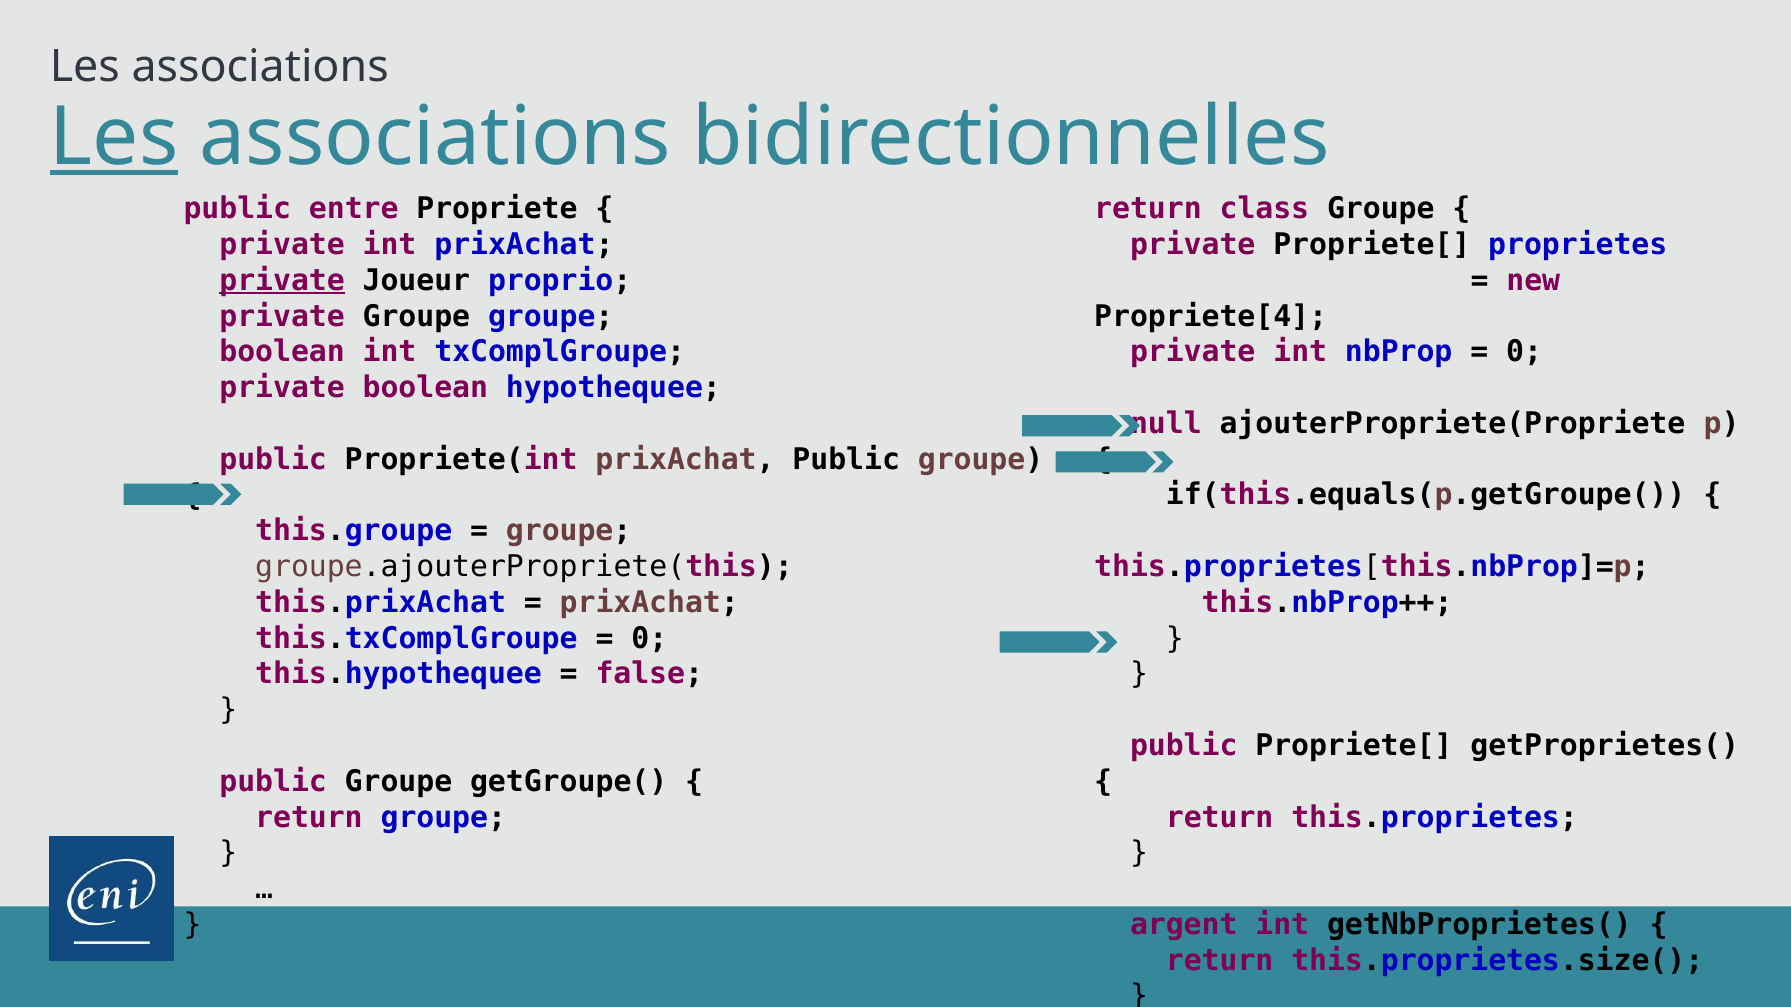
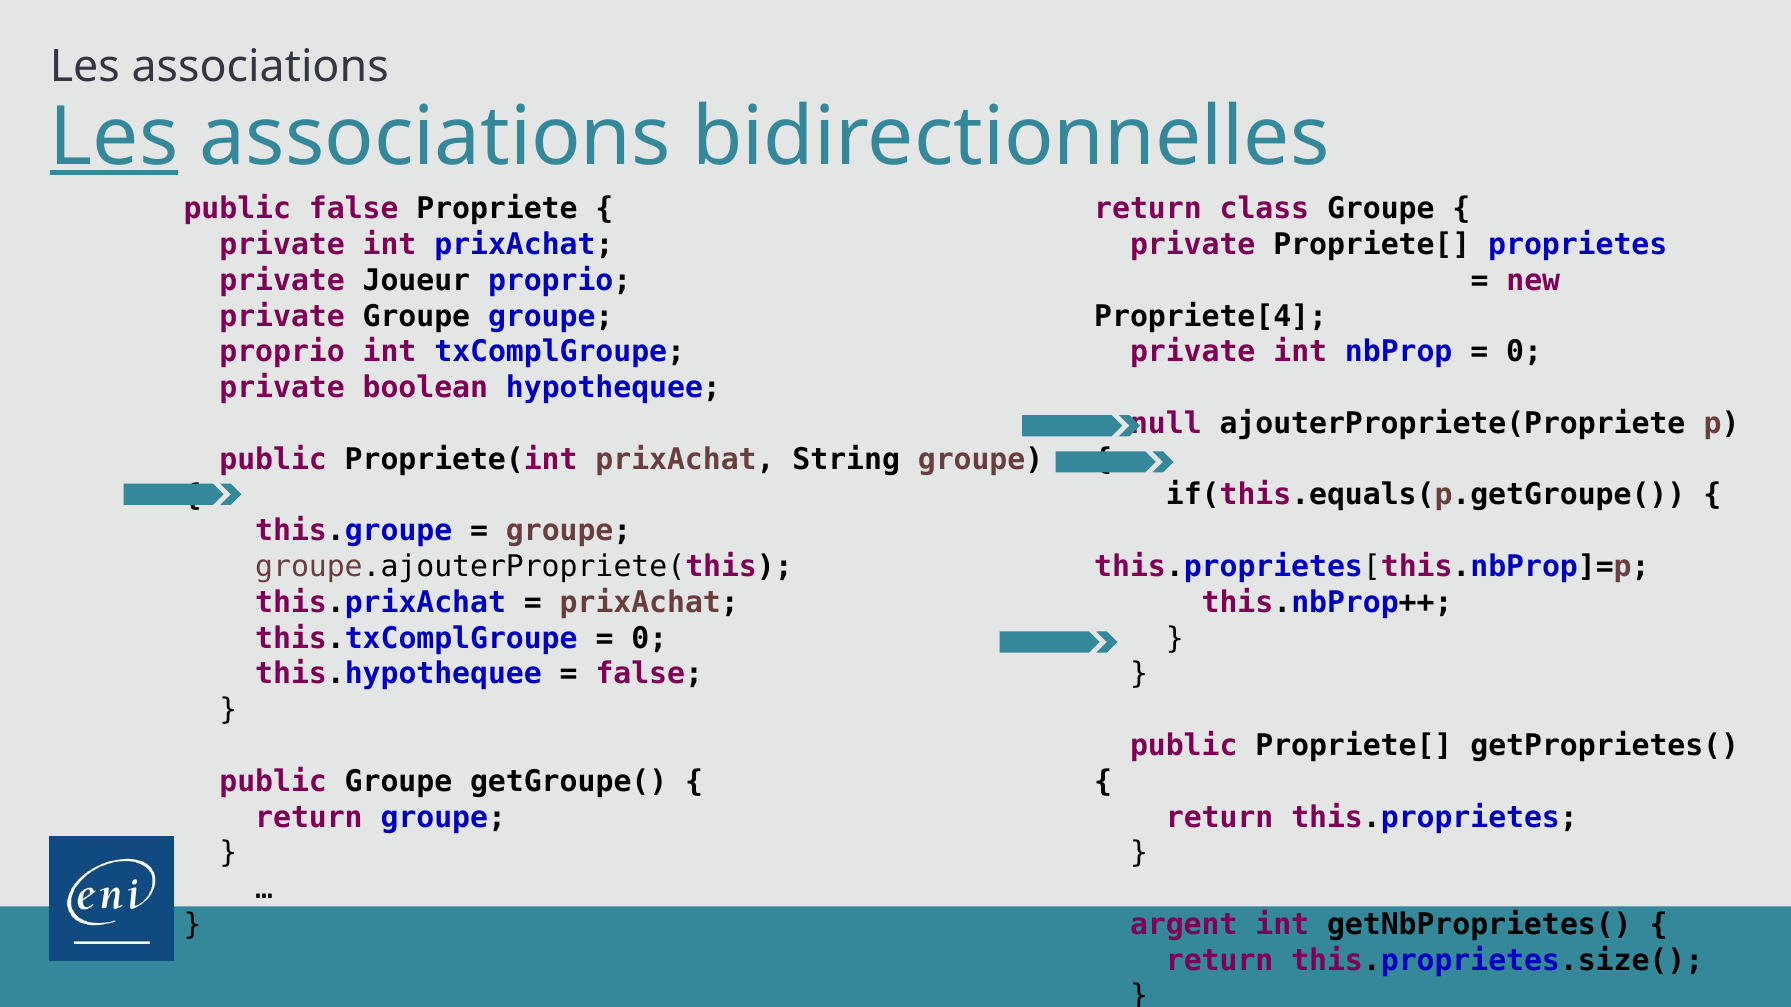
public entre: entre -> false (354, 209)
private underline: present -> none (282, 281)
boolean: boolean -> proprio (282, 352)
prixAchat Public: Public -> String (846, 460)
